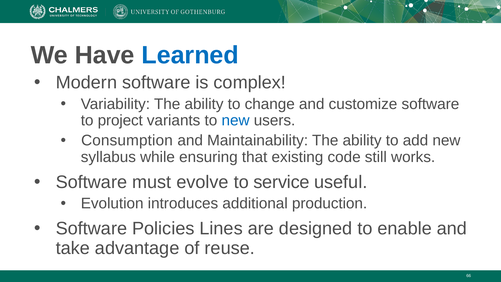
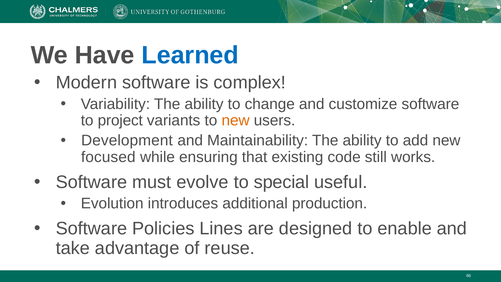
new colour: blue -> orange (236, 120)
Consumption: Consumption -> Development (127, 140)
syllabus: syllabus -> focused (108, 157)
service: service -> special (282, 182)
